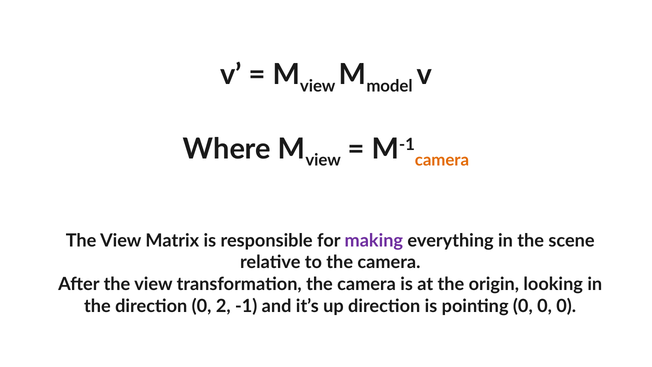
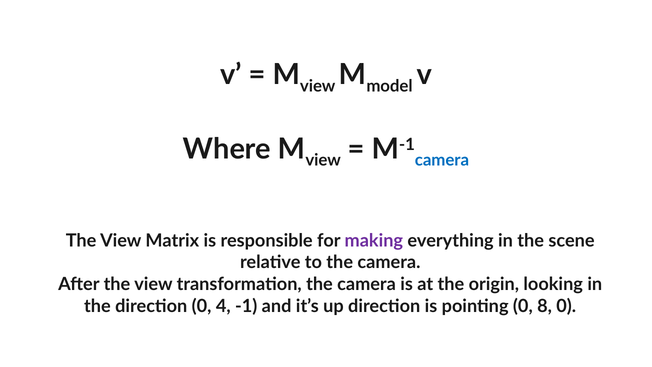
camera colour: orange -> blue (442, 160)
2: 2 -> 4 (223, 306)
pointing 0 0: 0 -> 8 (545, 306)
